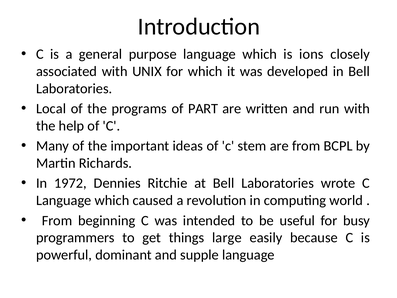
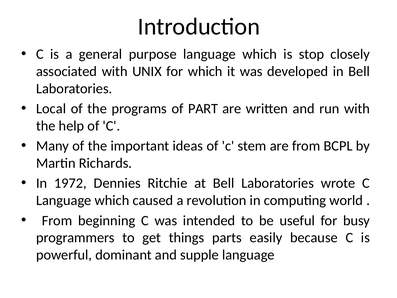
ions: ions -> stop (311, 54)
large: large -> parts (227, 238)
